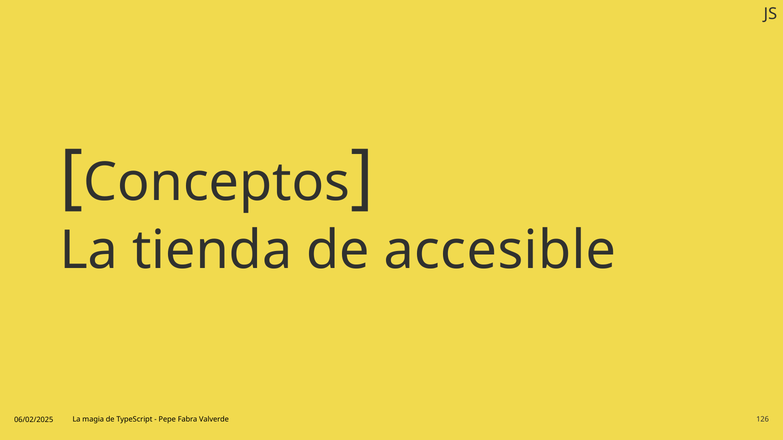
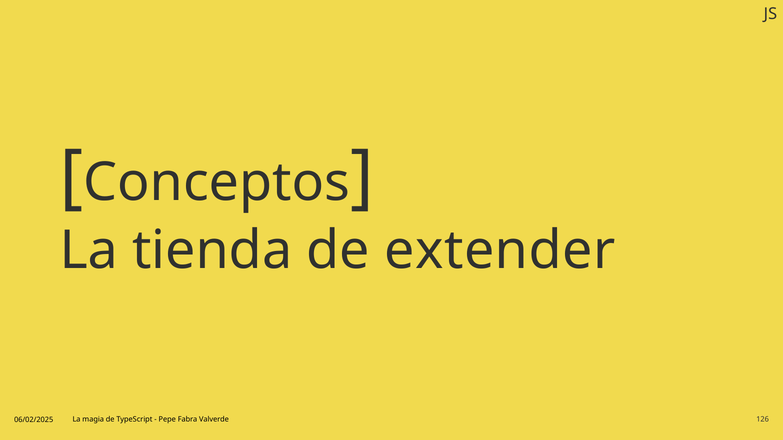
accesible: accesible -> extender (500, 251)
